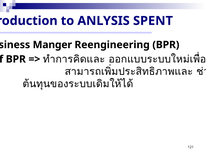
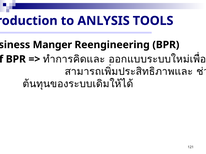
SPENT: SPENT -> TOOLS (153, 21)
